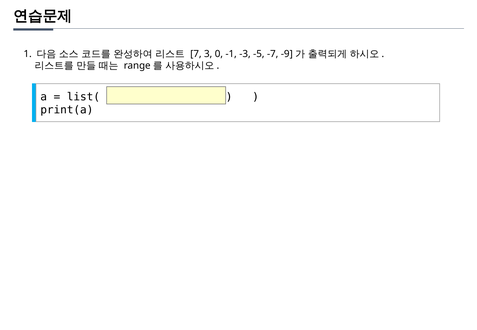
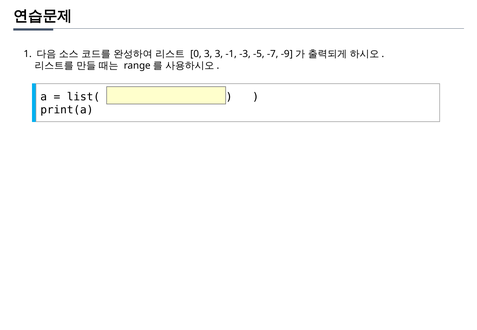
7: 7 -> 0 (196, 54)
3 0: 0 -> 3 (219, 54)
